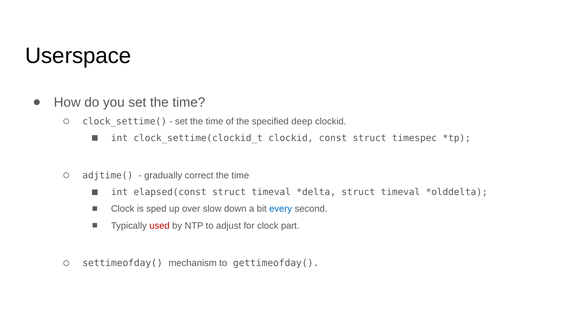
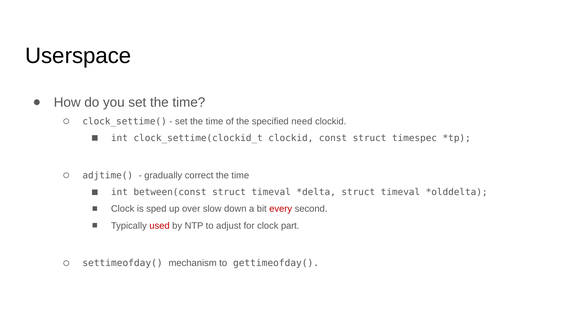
deep: deep -> need (302, 121)
elapsed(const: elapsed(const -> between(const (170, 192)
every colour: blue -> red (281, 209)
